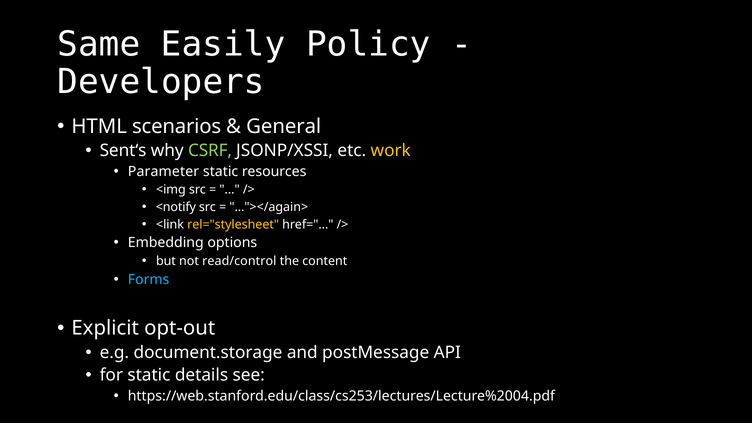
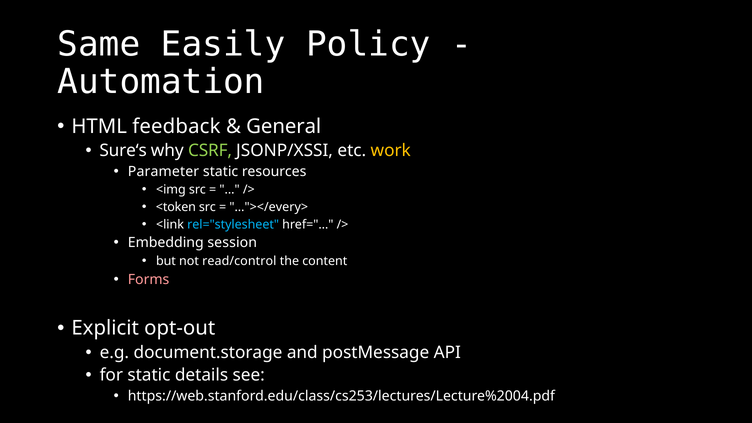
Developers: Developers -> Automation (161, 82)
scenarios: scenarios -> feedback (176, 126)
Sent‘s: Sent‘s -> Sure‘s (123, 151)
<notify: <notify -> <token (176, 207)
…"></again>: …"></again> -> …"></every> (269, 207)
rel="stylesheet colour: yellow -> light blue (233, 225)
options: options -> session (232, 243)
Forms colour: light blue -> pink (149, 279)
